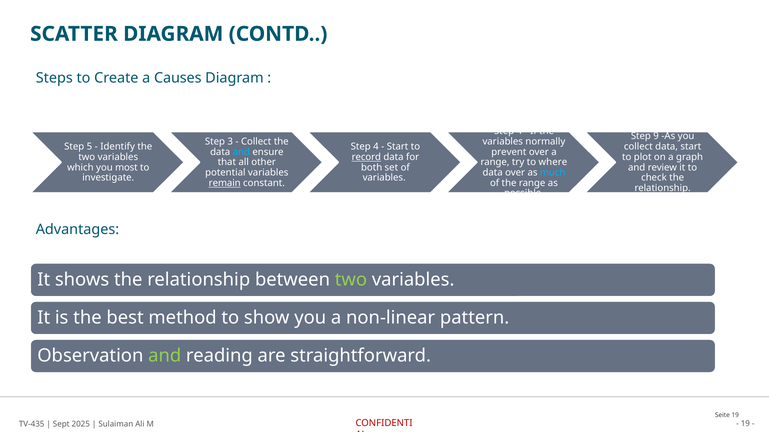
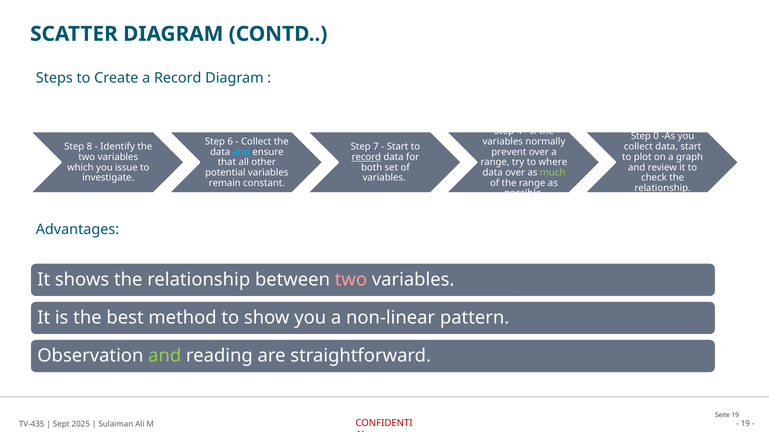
a Causes: Causes -> Record (178, 78)
9: 9 -> 0 (656, 136)
3: 3 -> 6 (230, 142)
5: 5 -> 8 (89, 147)
4: 4 -> 7 (376, 147)
most: most -> issue (126, 168)
much colour: light blue -> light green (553, 173)
remain underline: present -> none (225, 183)
two colour: light green -> pink (351, 280)
